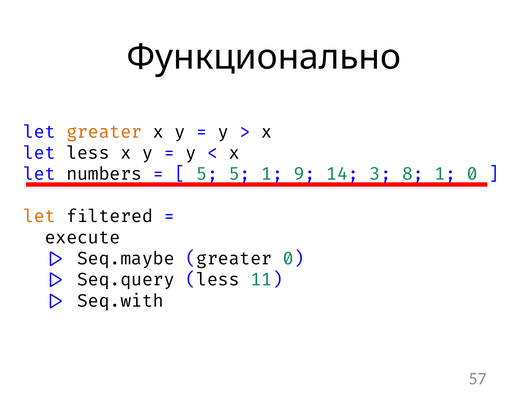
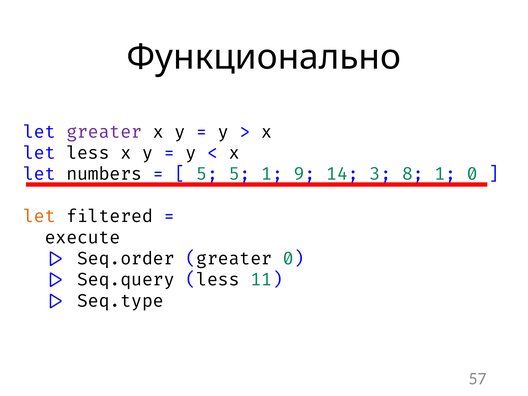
greater colour: orange -> purple (104, 132)
Seq.maybe: Seq.maybe -> Seq.order (126, 259)
Seq.with: Seq.with -> Seq.type (120, 301)
